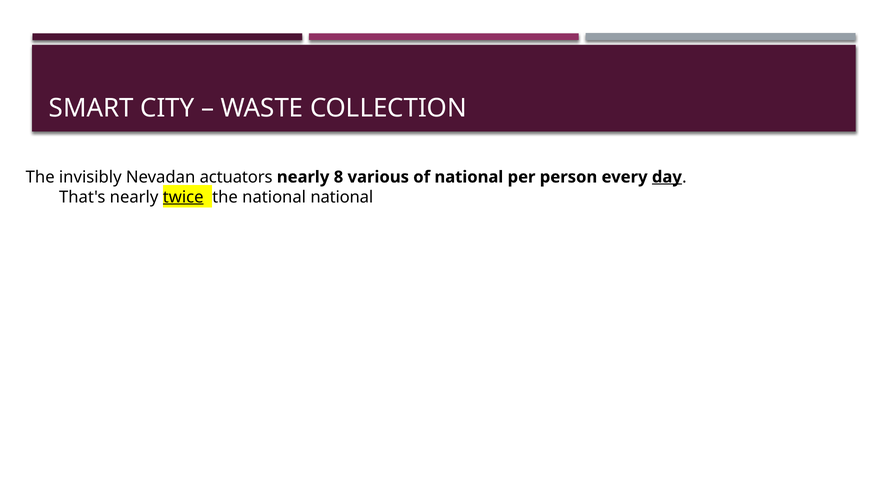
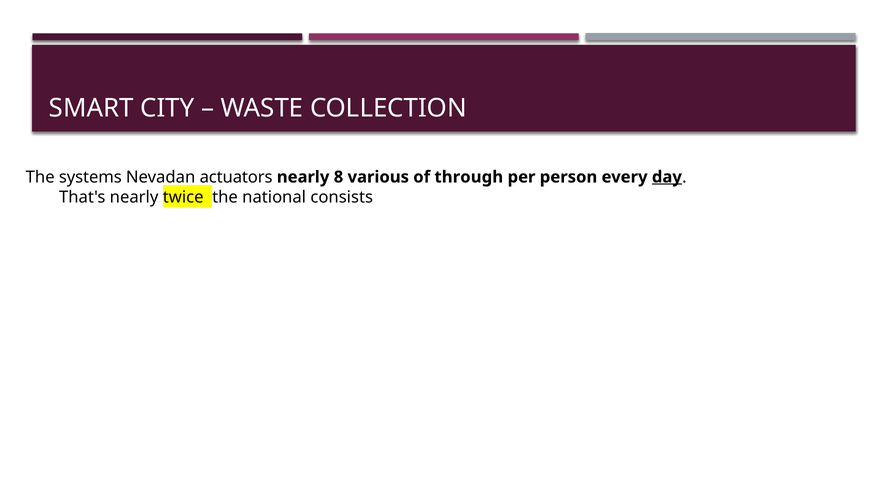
invisibly: invisibly -> systems (90, 177)
of national: national -> through (469, 177)
twice underline: present -> none (183, 197)
national national: national -> consists (342, 197)
